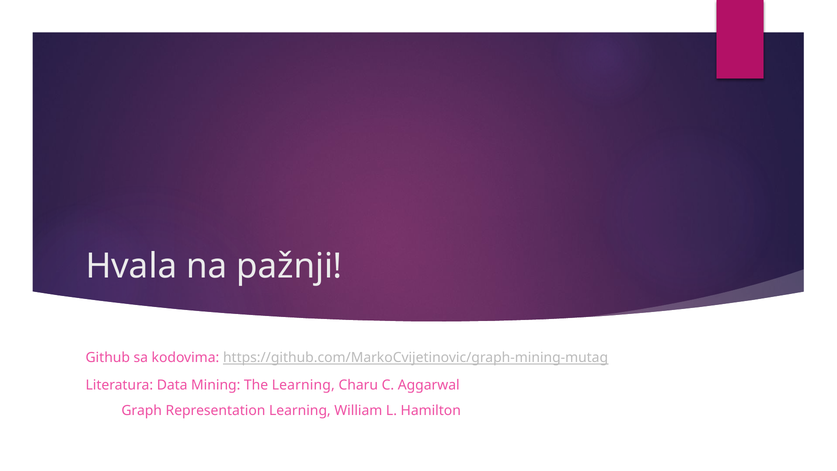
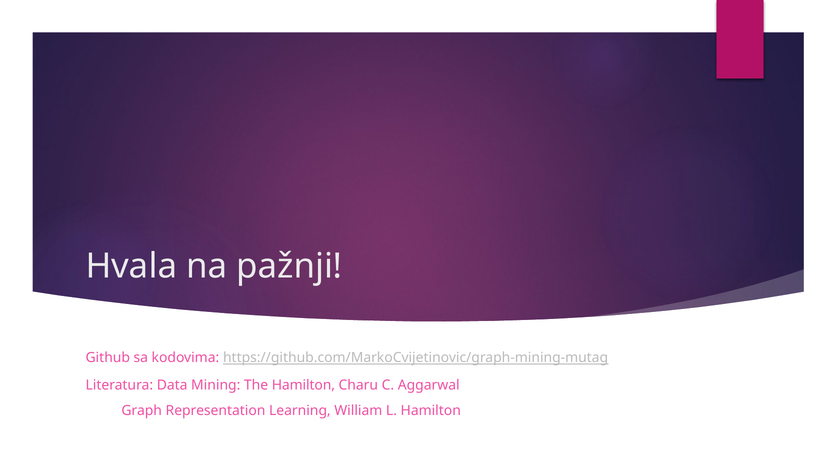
The Learning: Learning -> Hamilton (303, 385)
